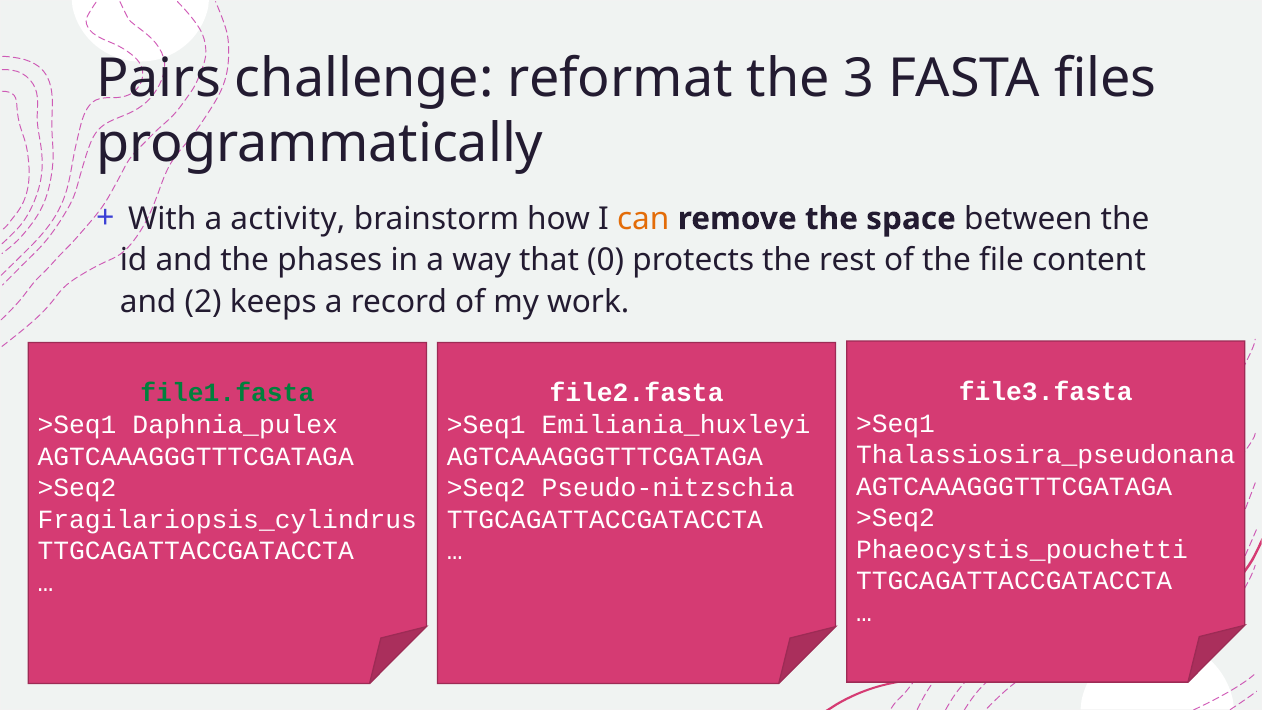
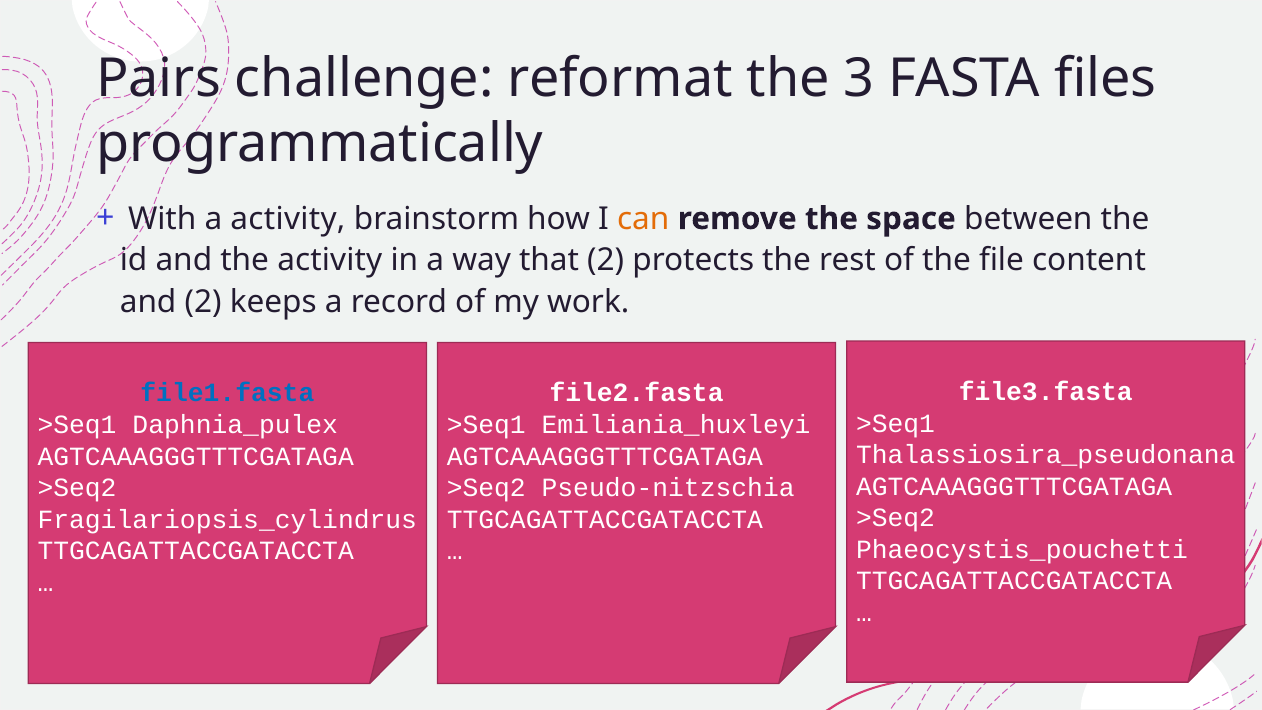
the phases: phases -> activity (330, 260)
that 0: 0 -> 2 (606, 260)
file1.fasta colour: green -> blue (227, 393)
